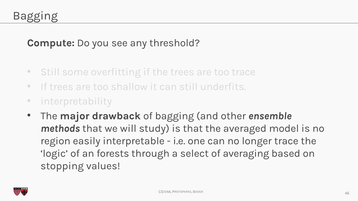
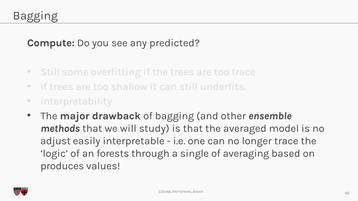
threshold: threshold -> predicted (175, 43)
region: region -> adjust (56, 141)
select: select -> single (195, 154)
stopping: stopping -> produces (62, 166)
